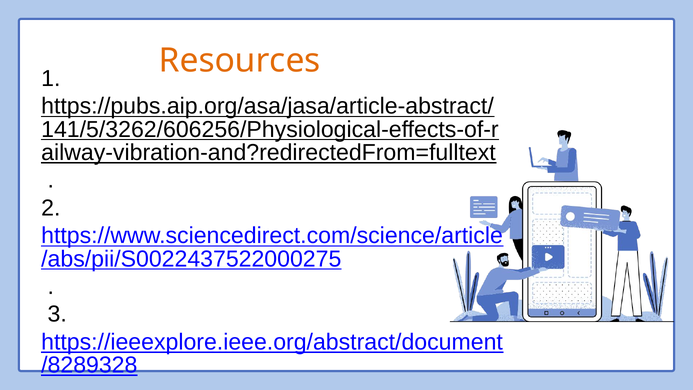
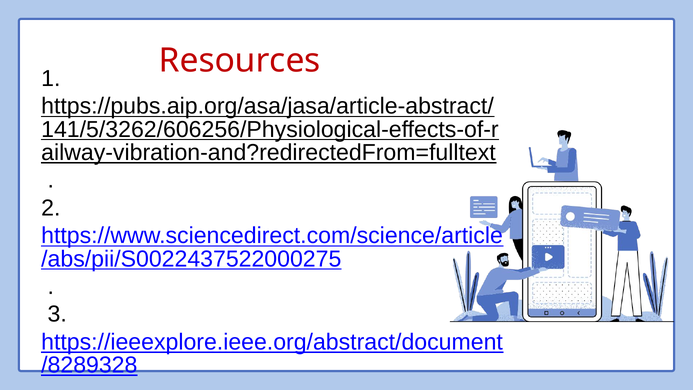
Resources colour: orange -> red (240, 61)
